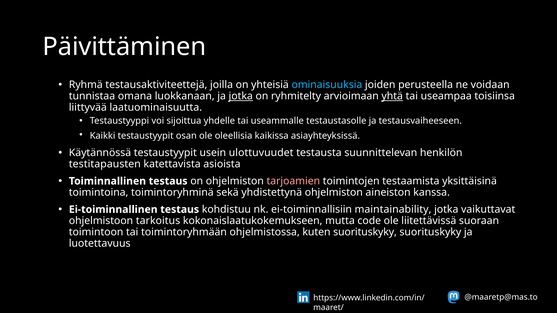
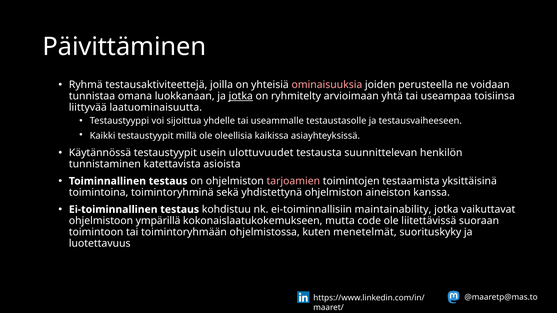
ominaisuuksia colour: light blue -> pink (327, 85)
yhtä underline: present -> none (392, 96)
osan: osan -> millä (186, 136)
testitapausten: testitapausten -> tunnistaminen (105, 164)
tarkoitus: tarkoitus -> ympärillä (158, 221)
kuten suorituskyky: suorituskyky -> menetelmät (365, 232)
